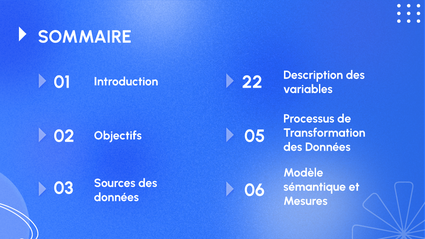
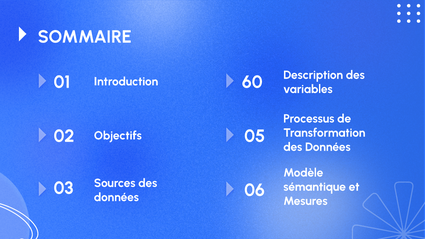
22: 22 -> 60 (252, 82)
